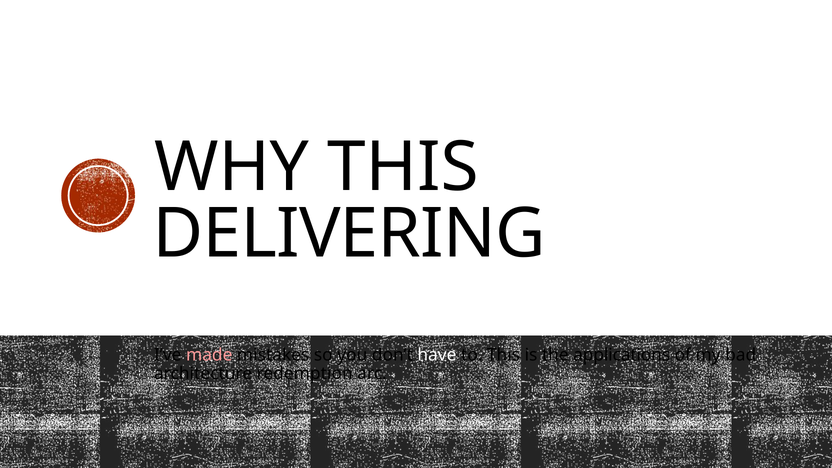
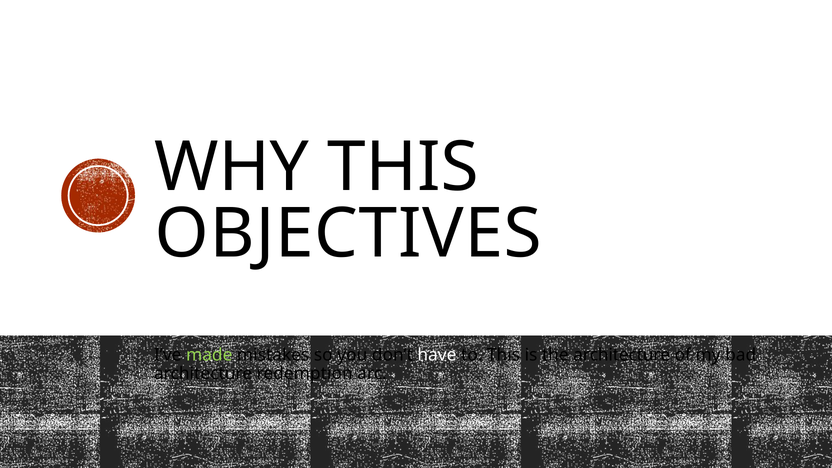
DELIVERING: DELIVERING -> OBJECTIVES (348, 234)
made colour: pink -> light green (209, 355)
the applications: applications -> architecture (622, 355)
